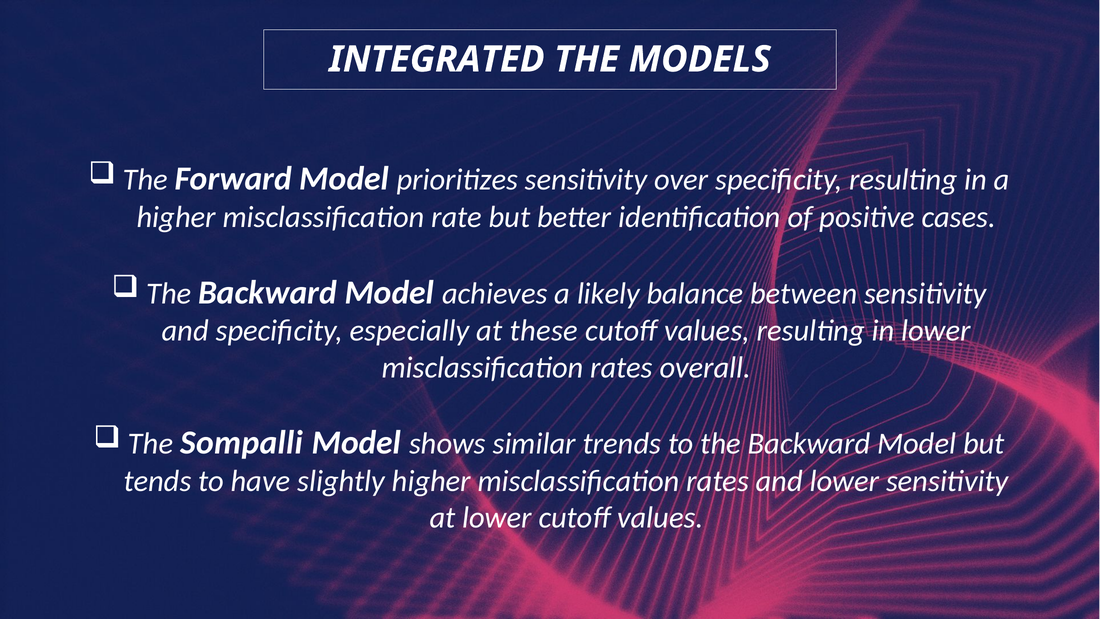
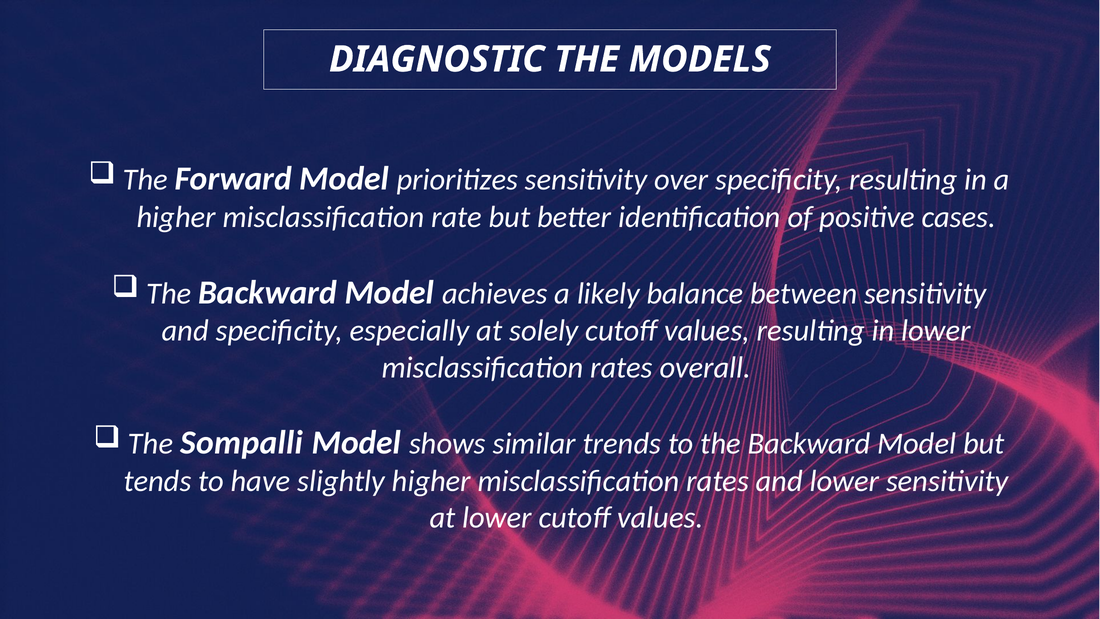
INTEGRATED: INTEGRATED -> DIAGNOSTIC (437, 59)
these: these -> solely (544, 331)
